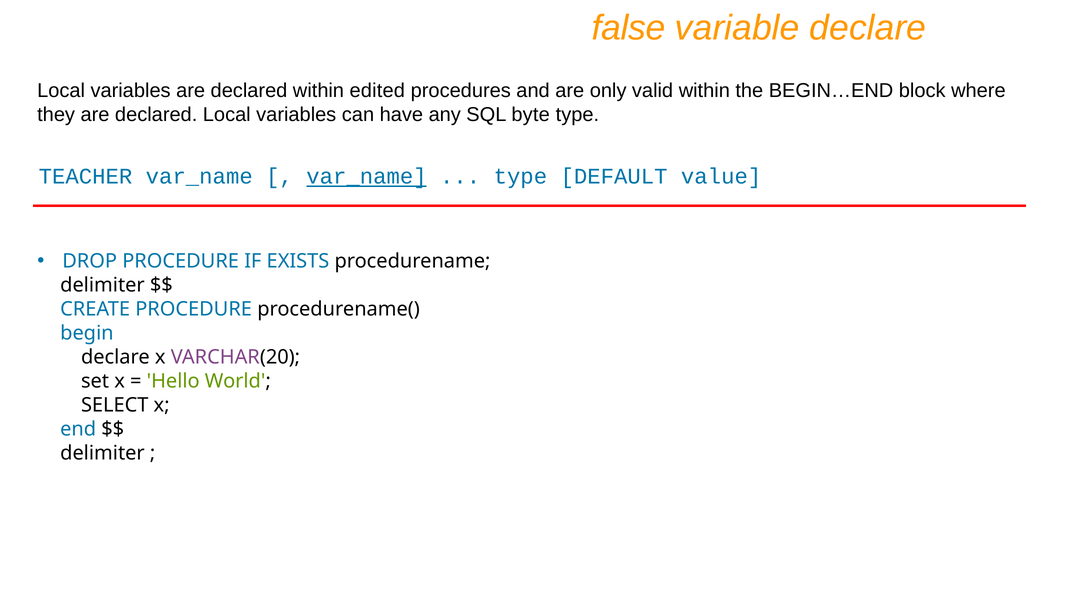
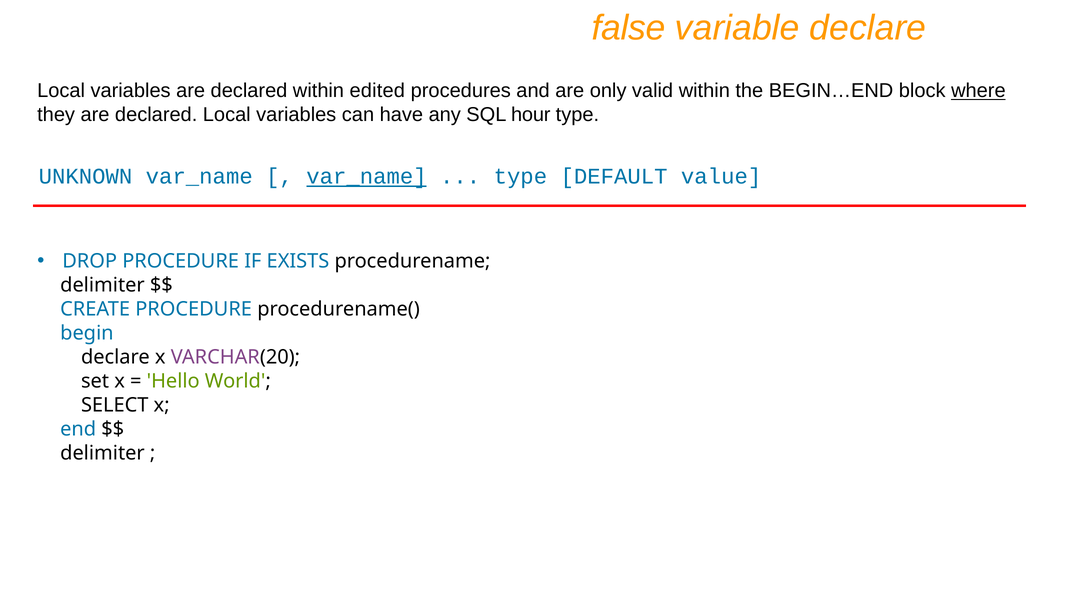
where underline: none -> present (978, 91)
byte: byte -> hour (531, 115)
TEACHER: TEACHER -> UNKNOWN (85, 177)
